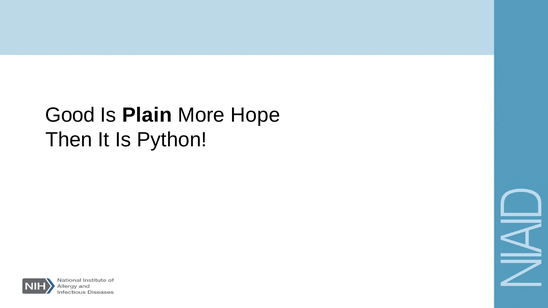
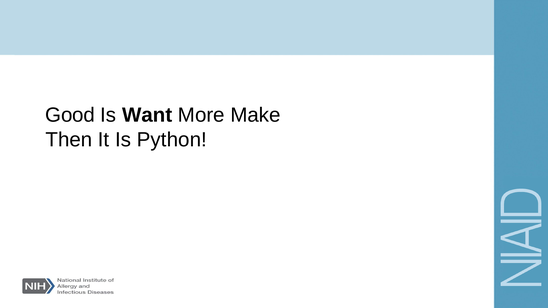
Plain: Plain -> Want (147, 115)
Hope: Hope -> Make (256, 115)
